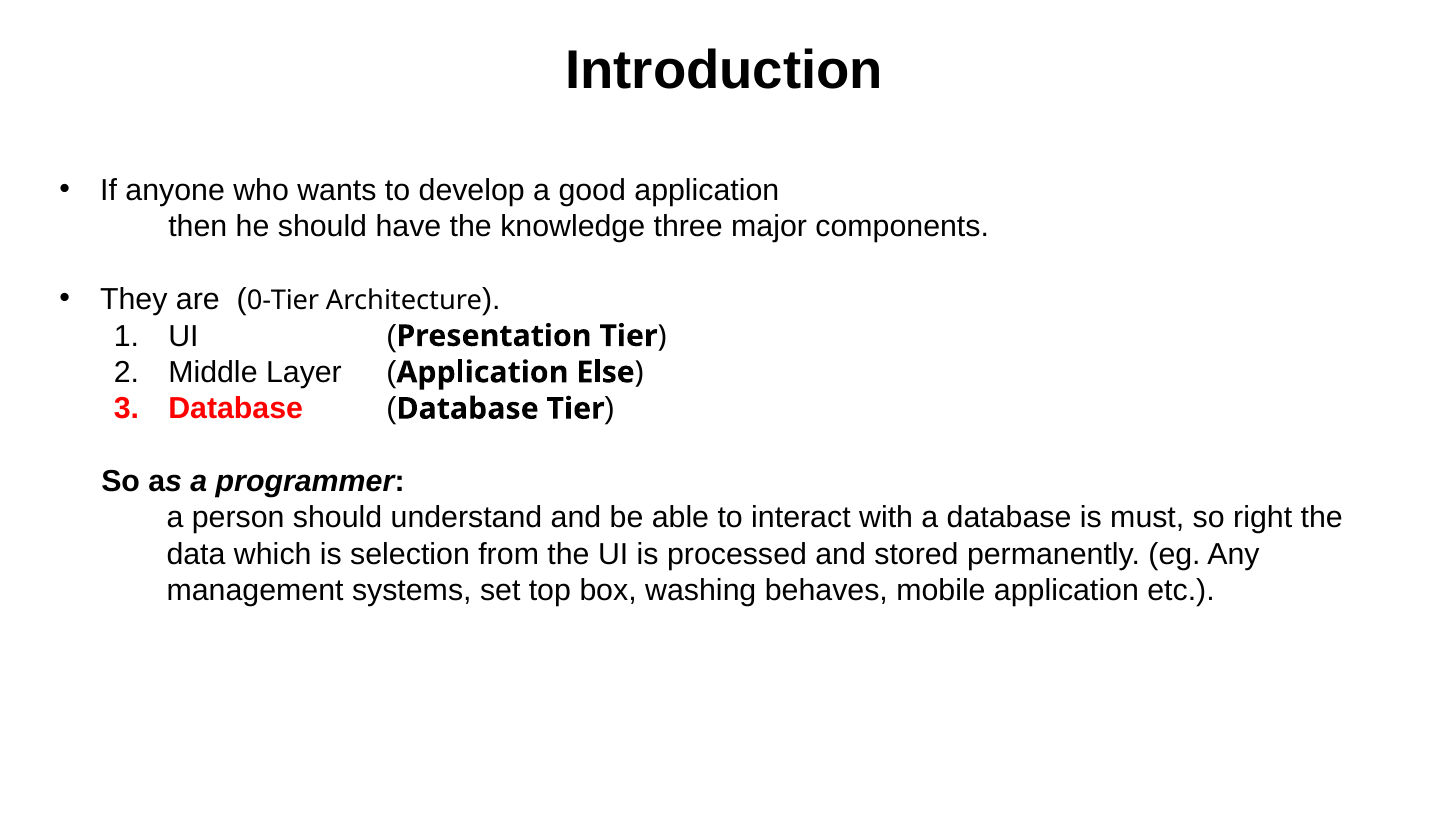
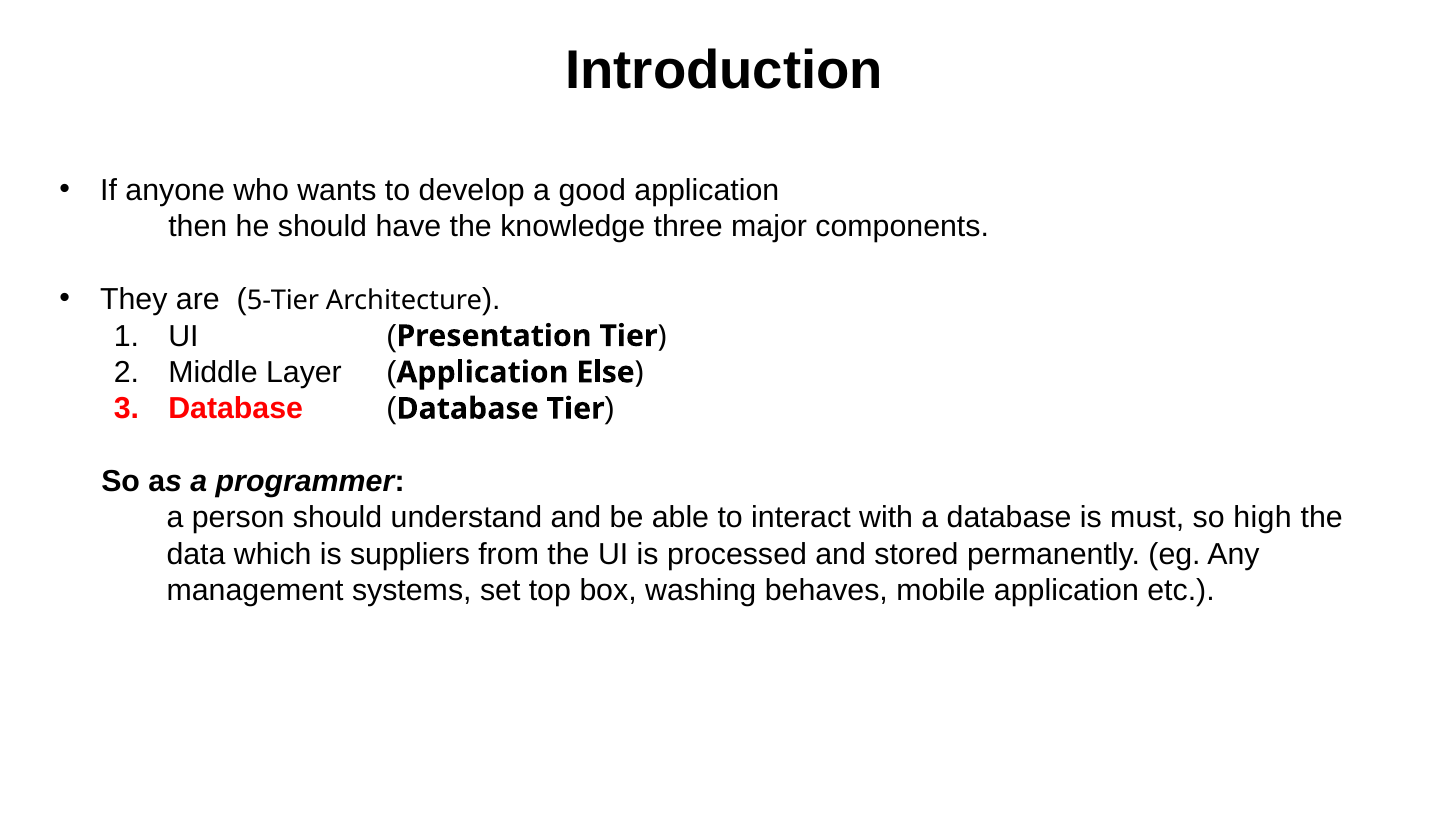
0-Tier: 0-Tier -> 5-Tier (283, 301)
right: right -> high (1263, 518)
selection: selection -> suppliers (410, 554)
